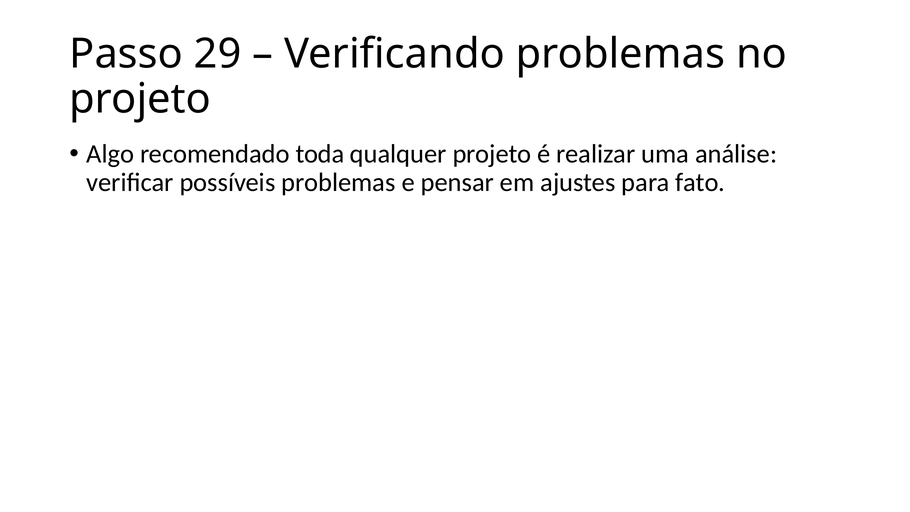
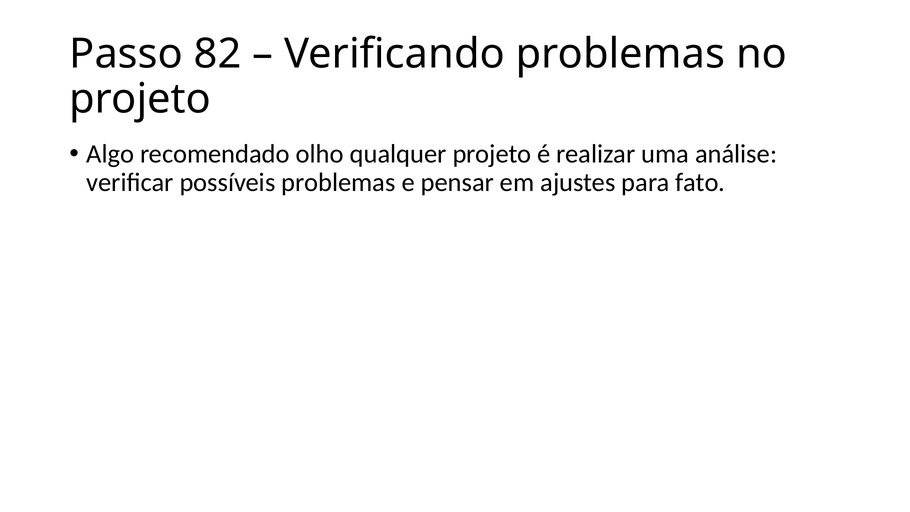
29: 29 -> 82 (218, 54)
toda: toda -> olho (320, 154)
